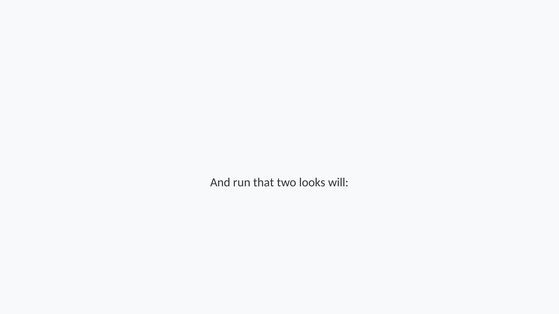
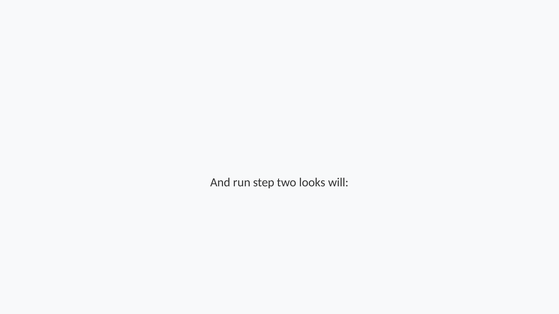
run that: that -> step (264, 183)
